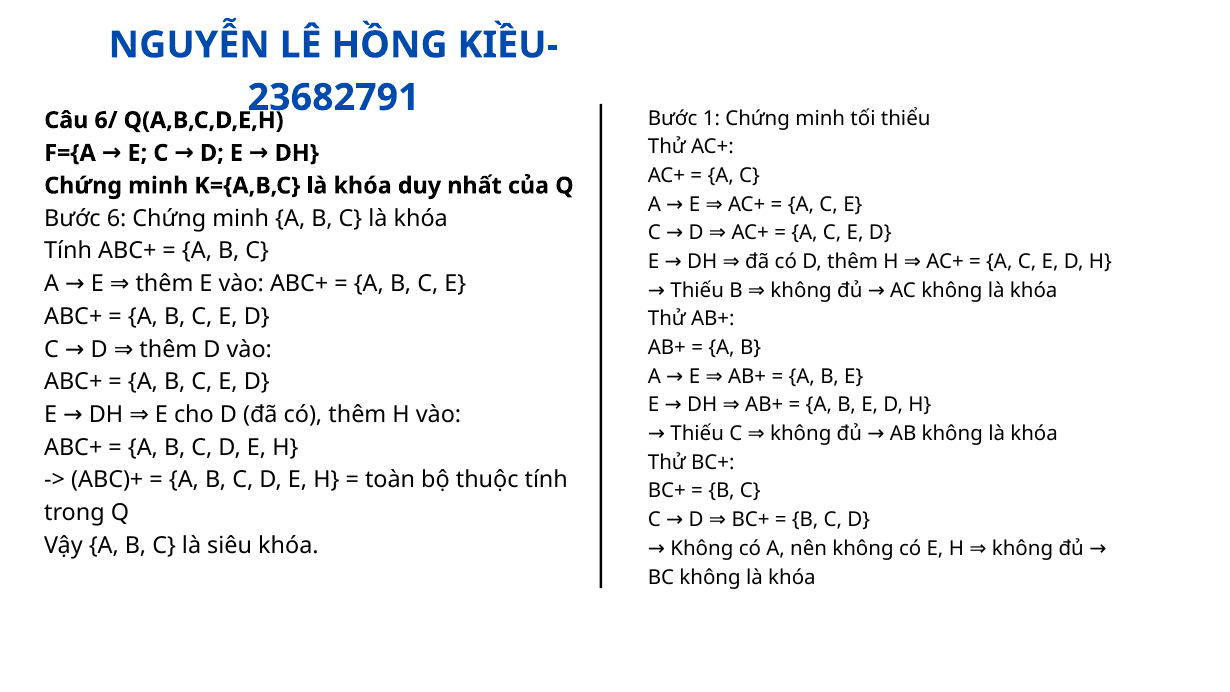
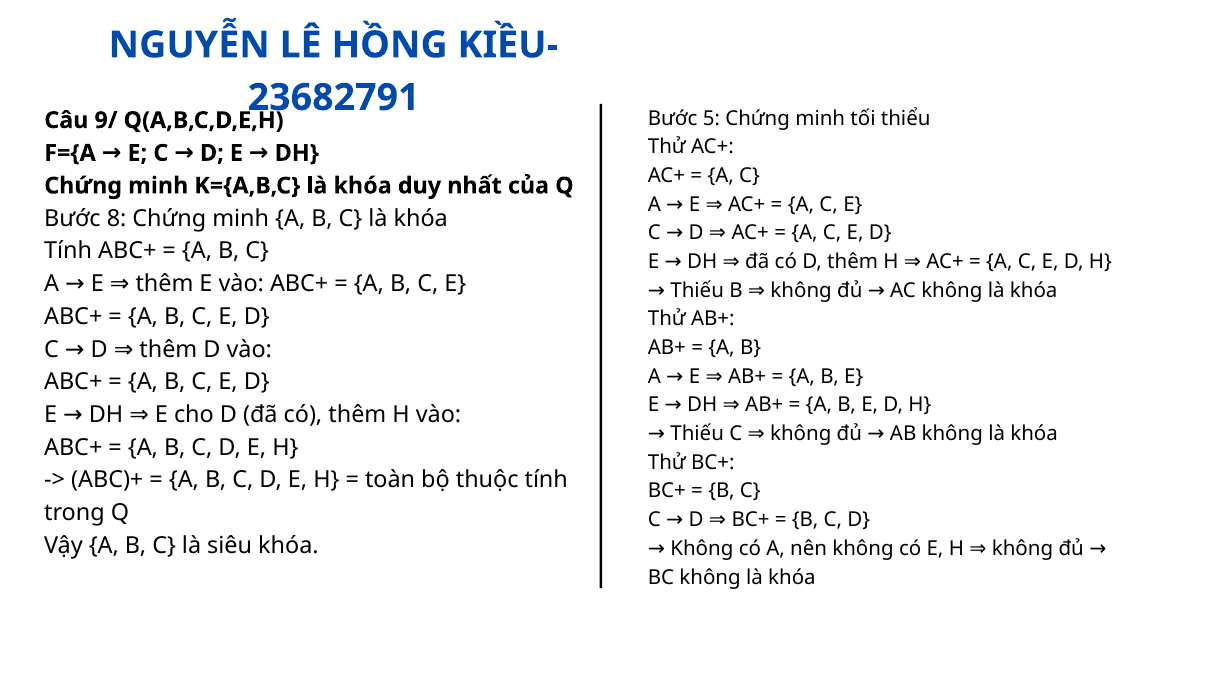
1: 1 -> 5 (711, 118)
6/: 6/ -> 9/ (106, 120)
6: 6 -> 8 (117, 218)
